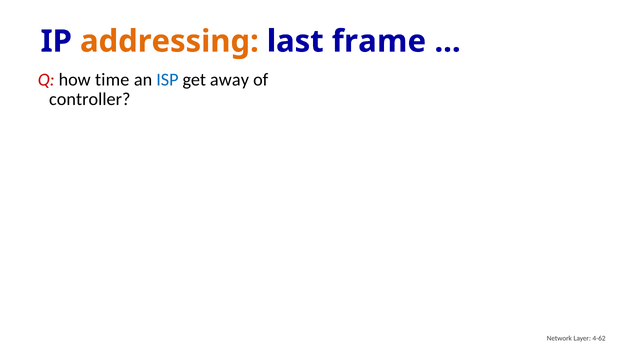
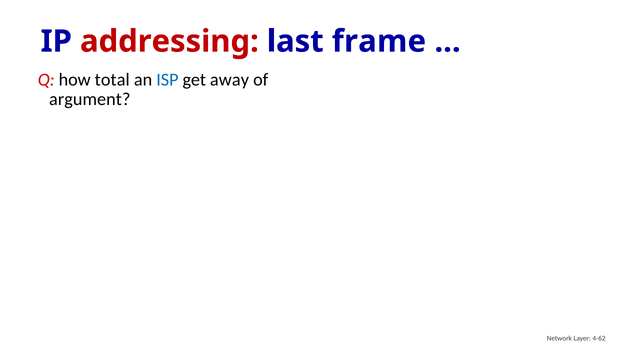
addressing colour: orange -> red (169, 41)
time: time -> total (112, 80)
controller: controller -> argument (90, 99)
